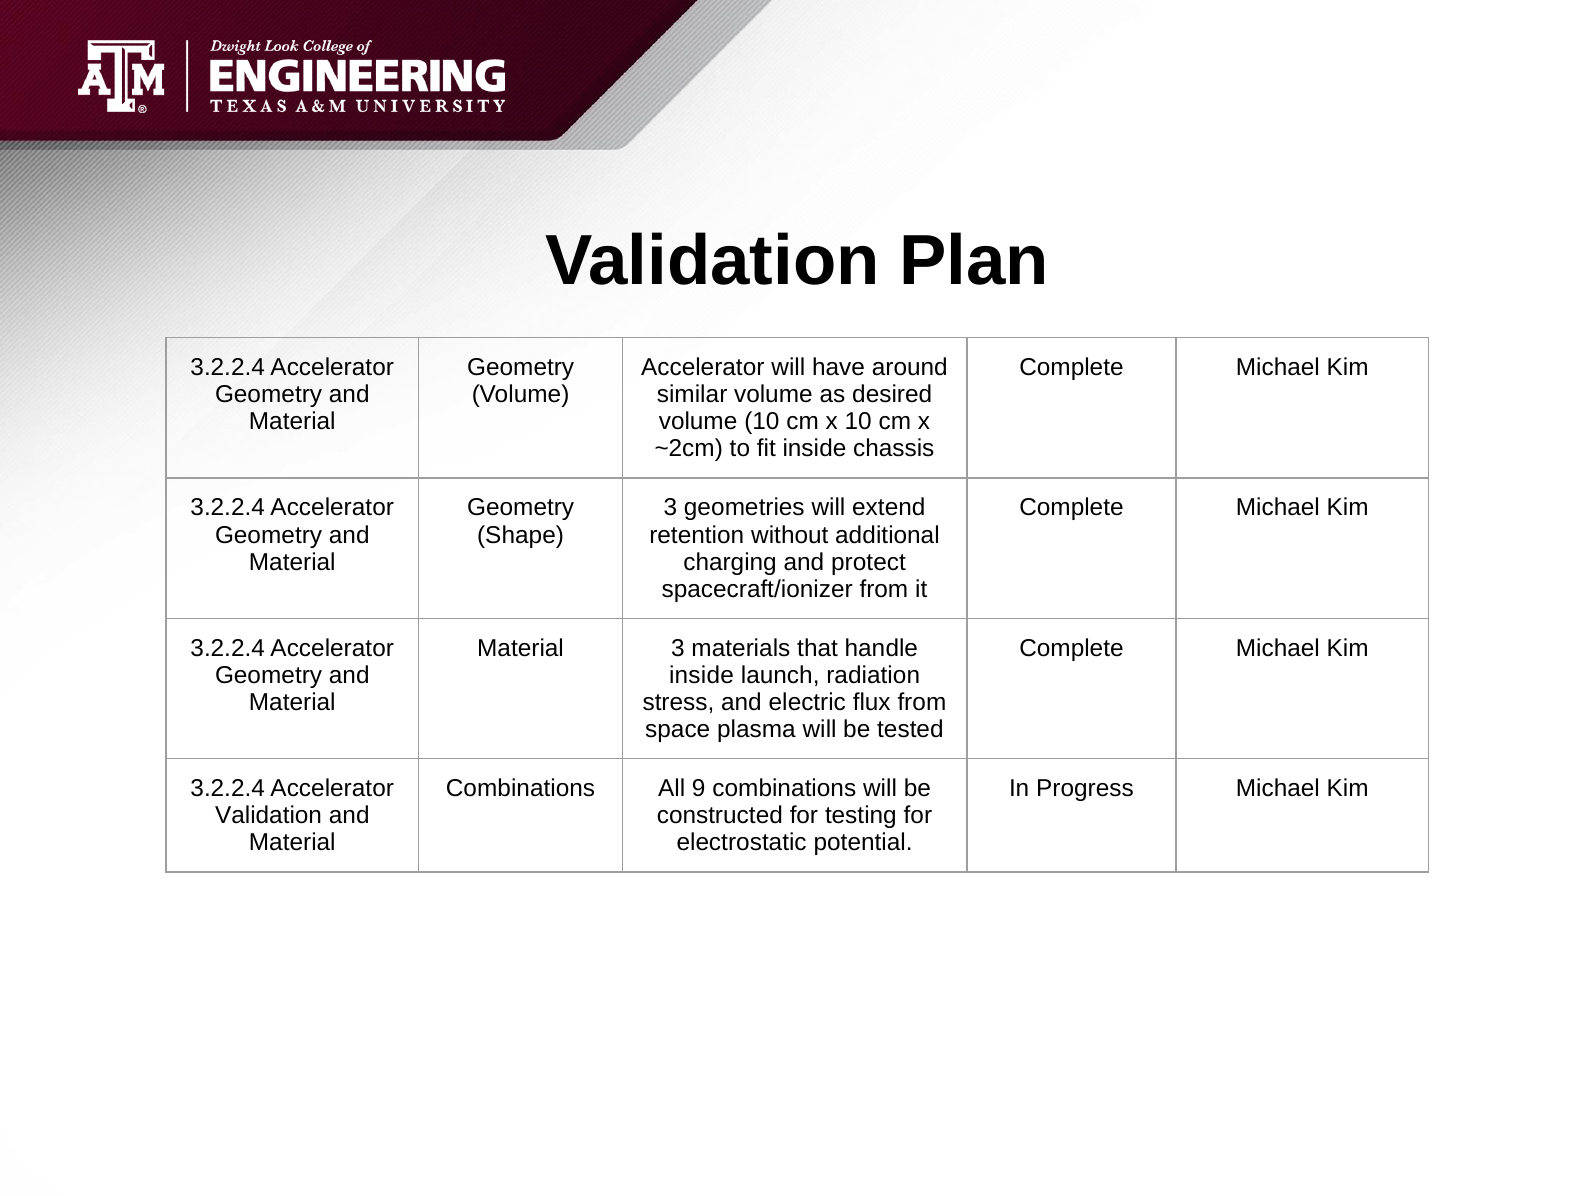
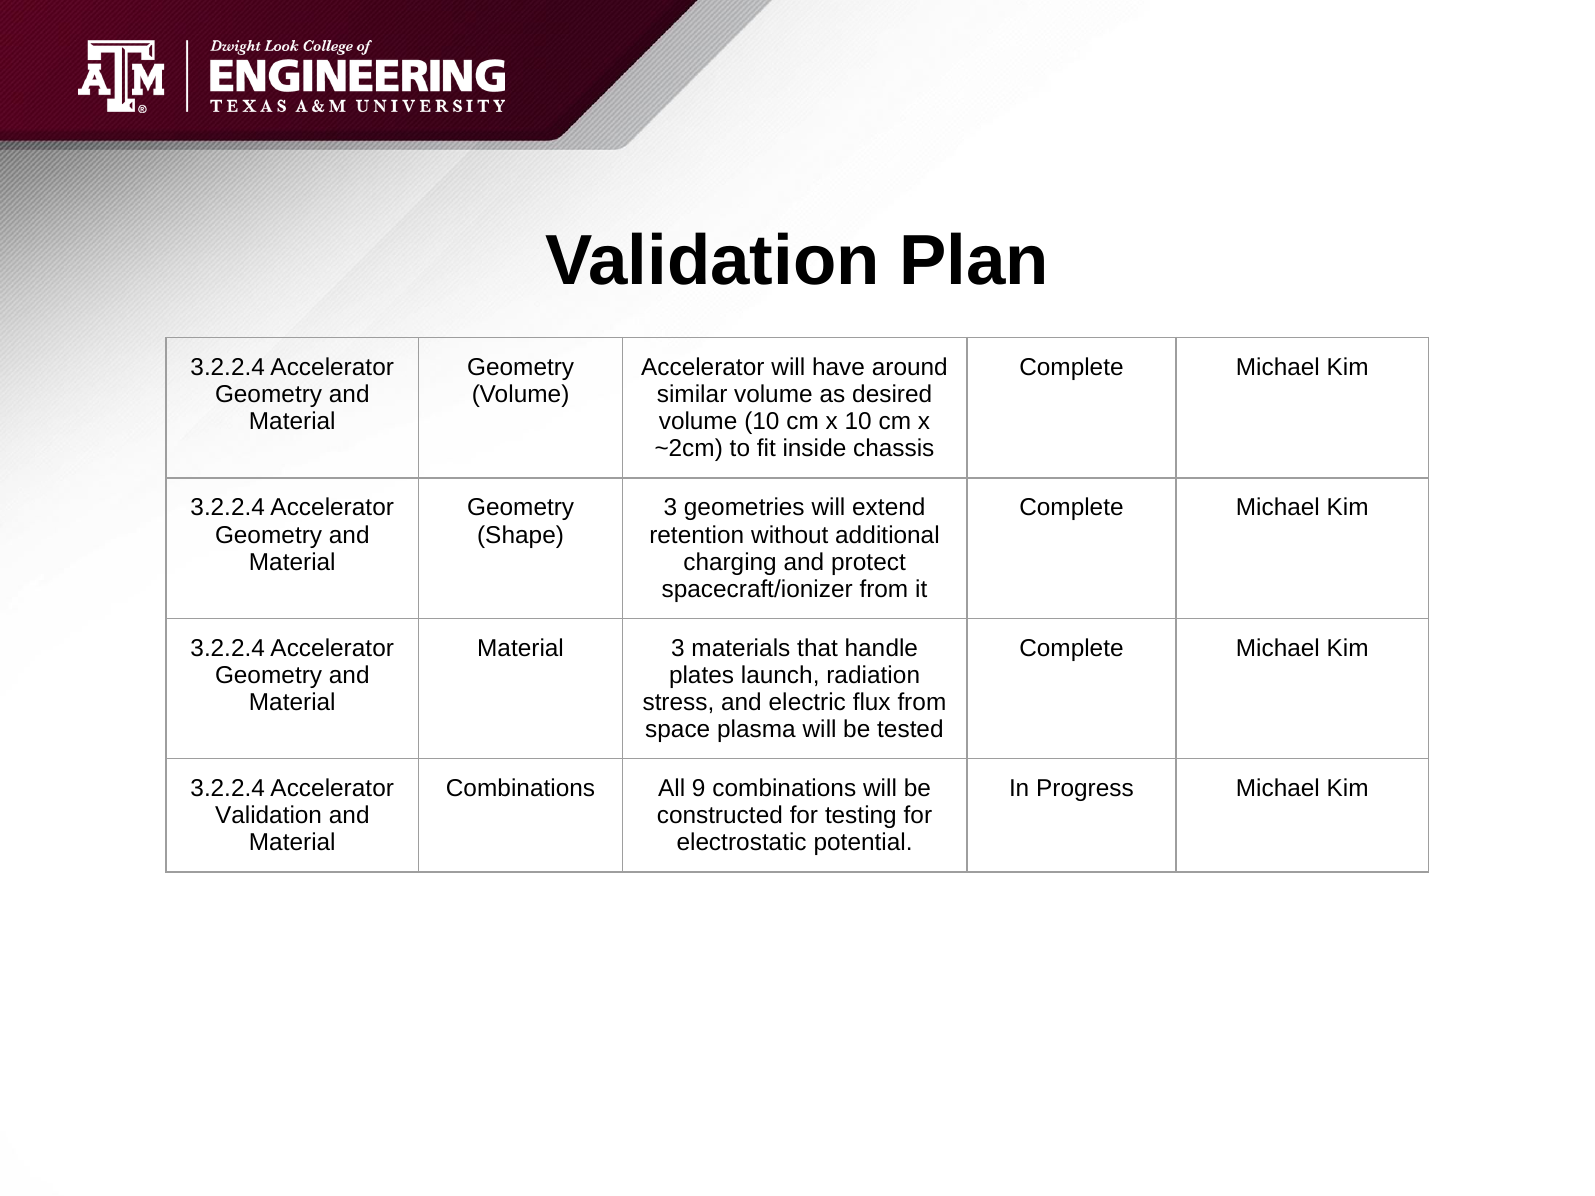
inside: inside -> plates (702, 675)
